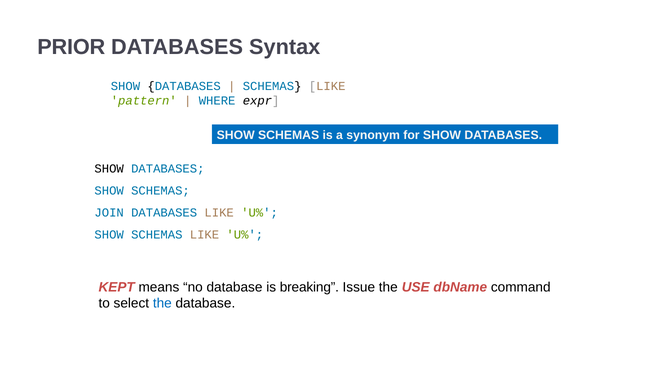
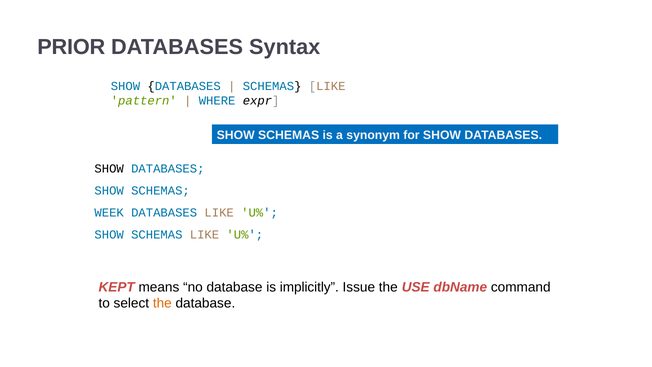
JOIN: JOIN -> WEEK (109, 213)
breaking: breaking -> implicitly (309, 287)
the colour: blue -> orange (162, 303)
